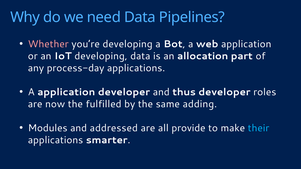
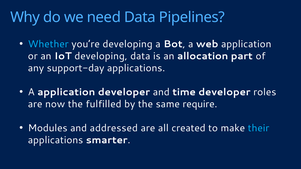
Whether colour: pink -> light blue (48, 44)
process-day: process-day -> support-day (76, 68)
thus: thus -> time (184, 92)
adding: adding -> require (200, 104)
provide: provide -> created (189, 128)
